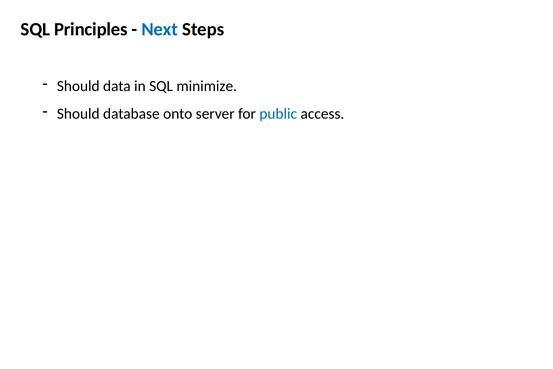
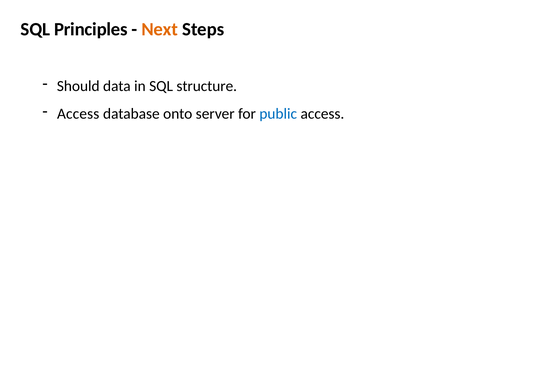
Next colour: blue -> orange (160, 29)
minimize: minimize -> structure (207, 86)
Should: Should -> Access (78, 114)
